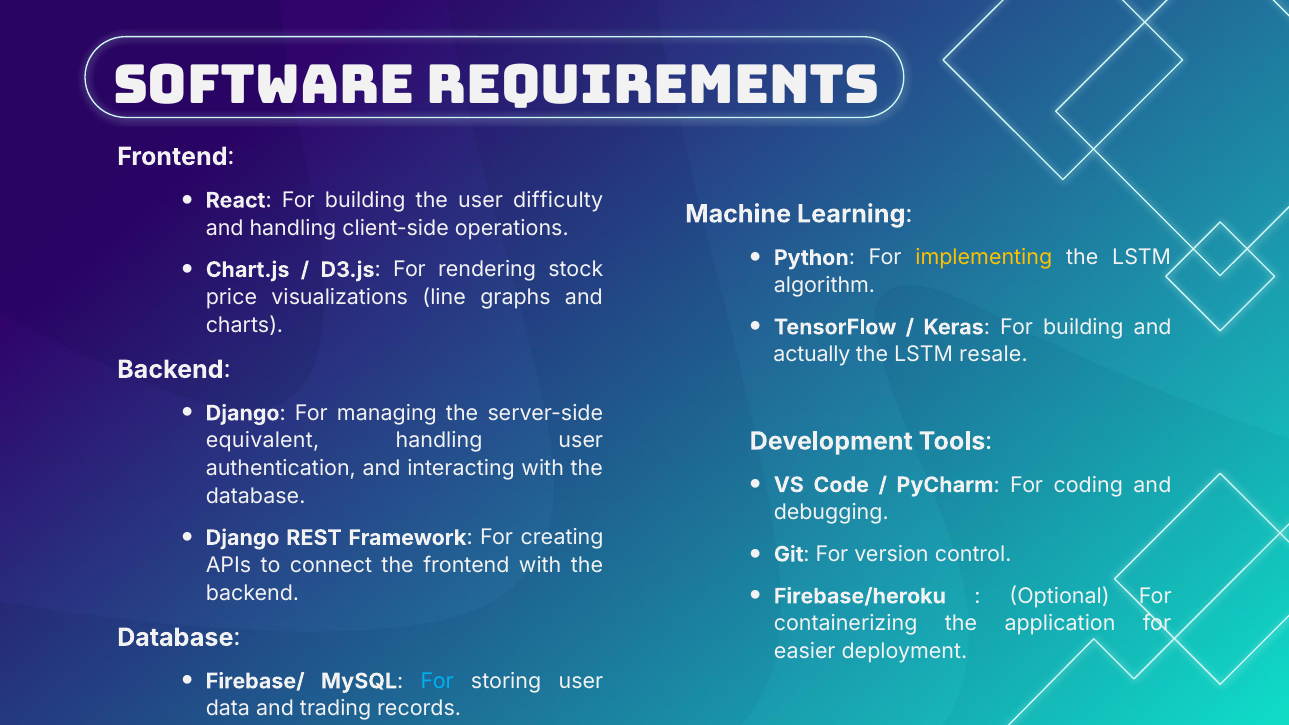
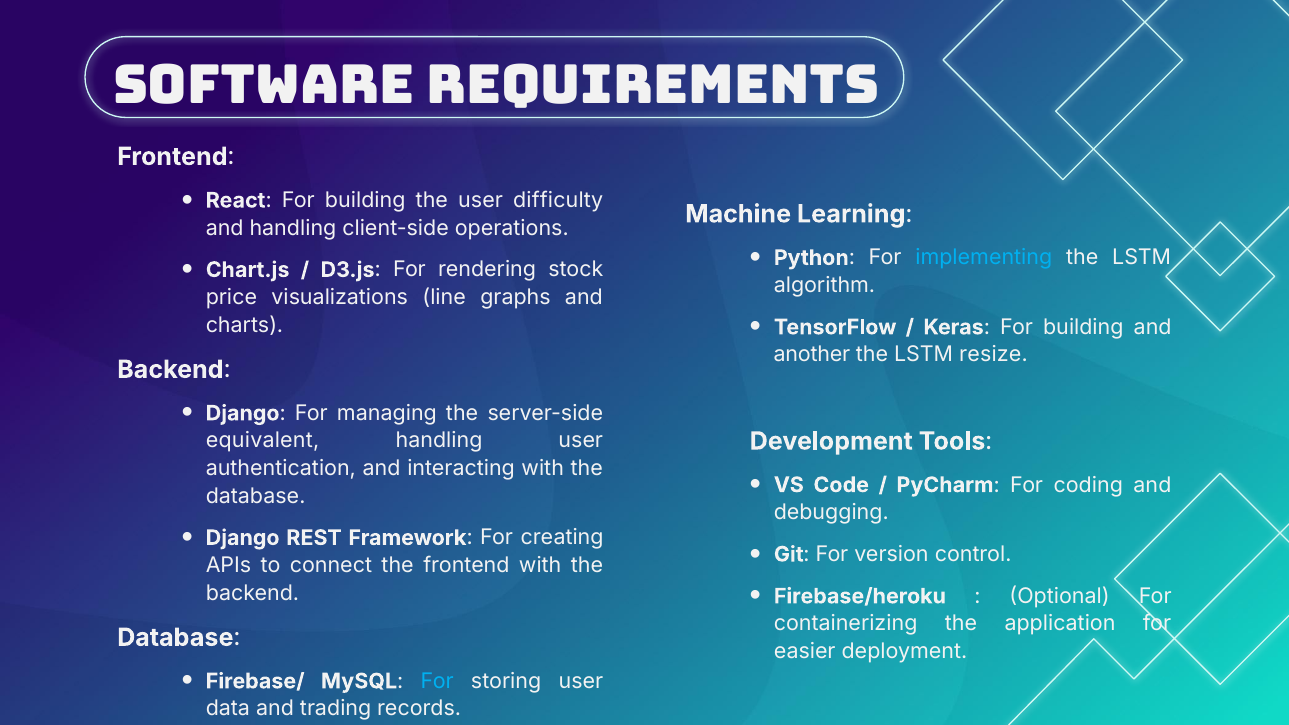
implementing colour: yellow -> light blue (984, 258)
actually: actually -> another (812, 355)
resale: resale -> resize (993, 355)
